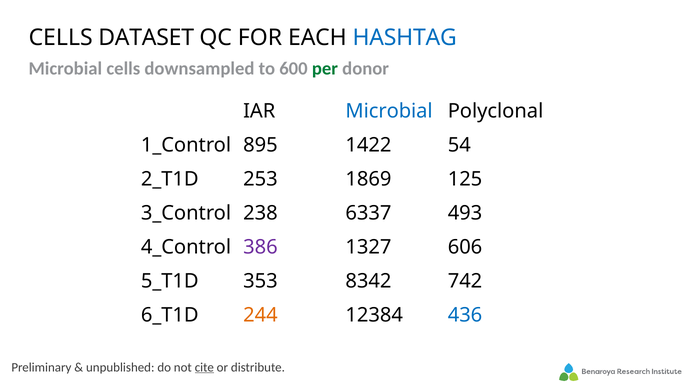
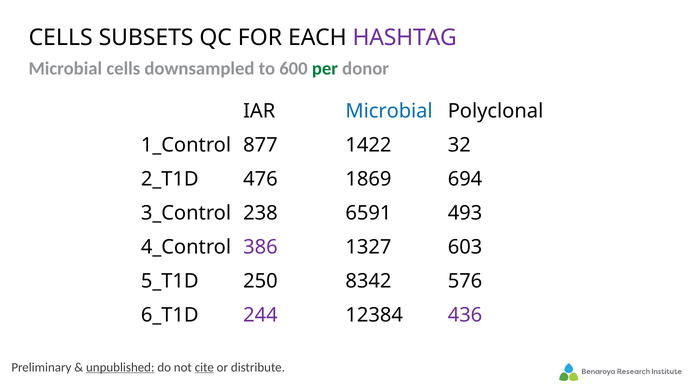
DATASET: DATASET -> SUBSETS (146, 37)
HASHTAG colour: blue -> purple (405, 37)
895: 895 -> 877 (260, 145)
54: 54 -> 32 (459, 145)
253: 253 -> 476 (260, 179)
125: 125 -> 694 (465, 179)
6337: 6337 -> 6591 (368, 213)
606: 606 -> 603 (465, 247)
353: 353 -> 250 (260, 281)
742: 742 -> 576 (465, 281)
244 colour: orange -> purple (260, 315)
436 colour: blue -> purple (465, 315)
unpublished underline: none -> present (120, 367)
